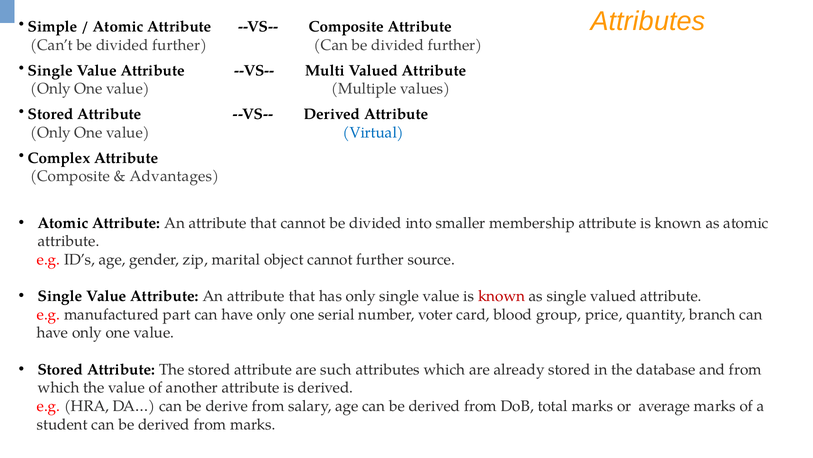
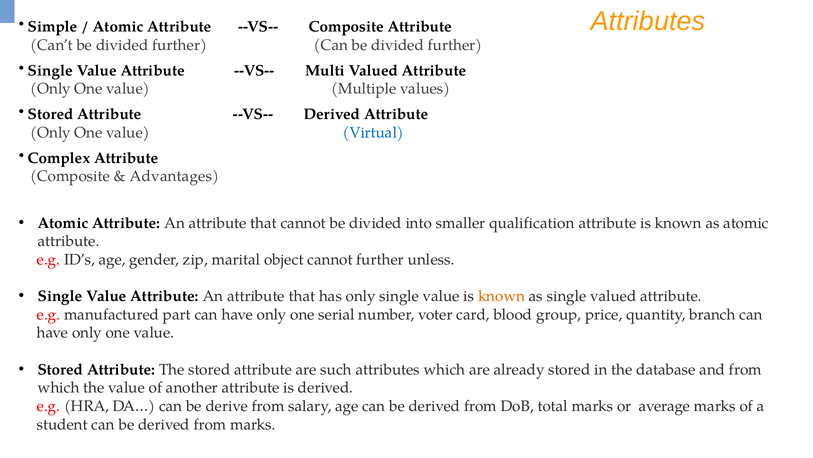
membership: membership -> qualification (532, 223)
source: source -> unless (431, 259)
known colour: red -> orange (502, 296)
